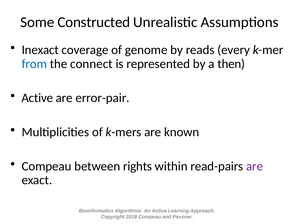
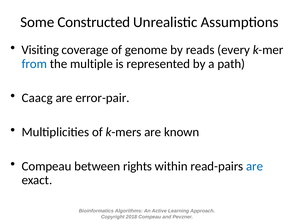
Inexact: Inexact -> Visiting (40, 50)
connect: connect -> multiple (91, 64)
then: then -> path (231, 64)
Active: Active -> Caacg (37, 98)
are colour: purple -> blue (255, 166)
